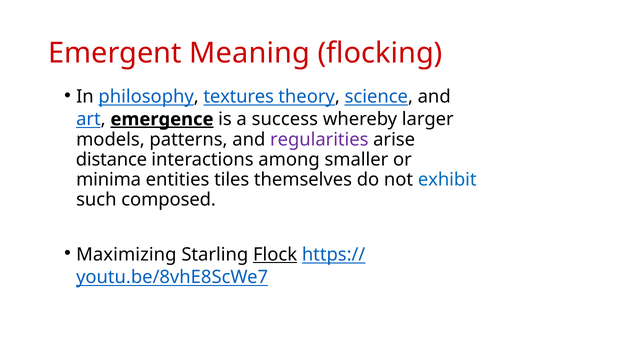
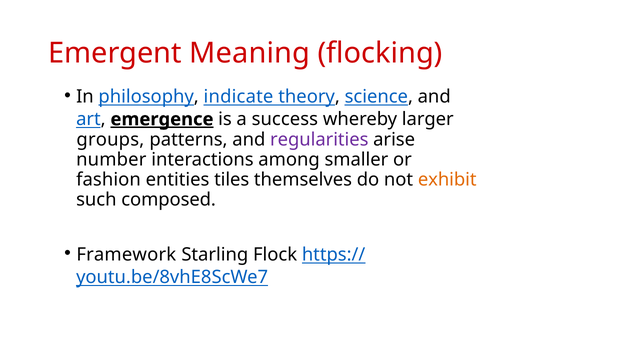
textures: textures -> indicate (239, 97)
models: models -> groups (110, 140)
distance: distance -> number (111, 159)
minima: minima -> fashion (108, 179)
exhibit colour: blue -> orange (447, 179)
Maximizing: Maximizing -> Framework (126, 254)
Flock underline: present -> none (275, 254)
